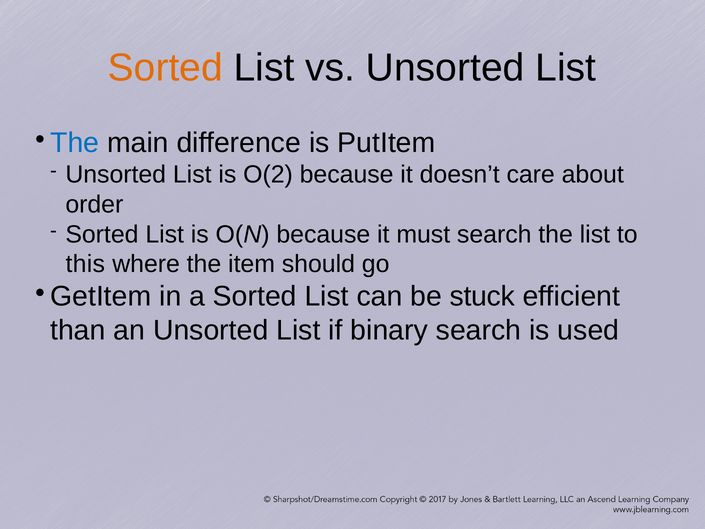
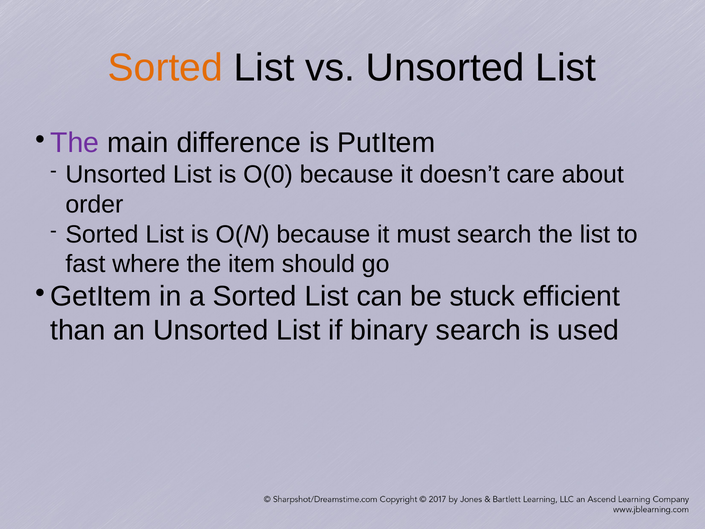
The colour: blue -> purple (75, 143)
O(2: O(2 -> O(0 (268, 174)
this: this -> fast (85, 264)
